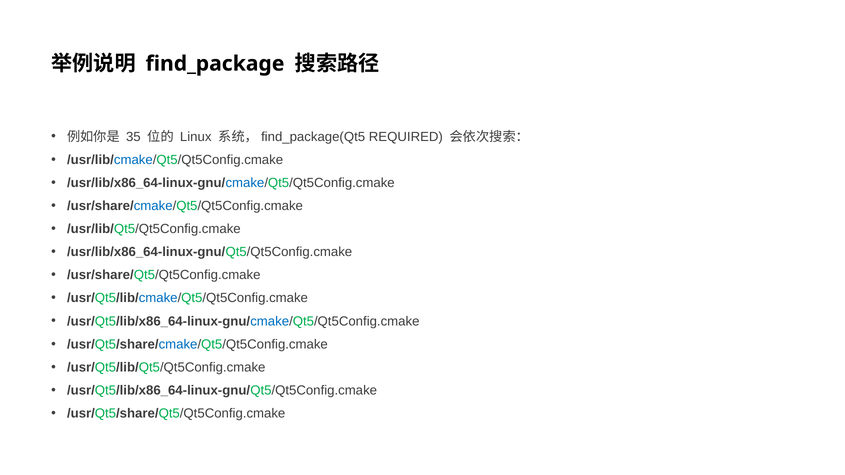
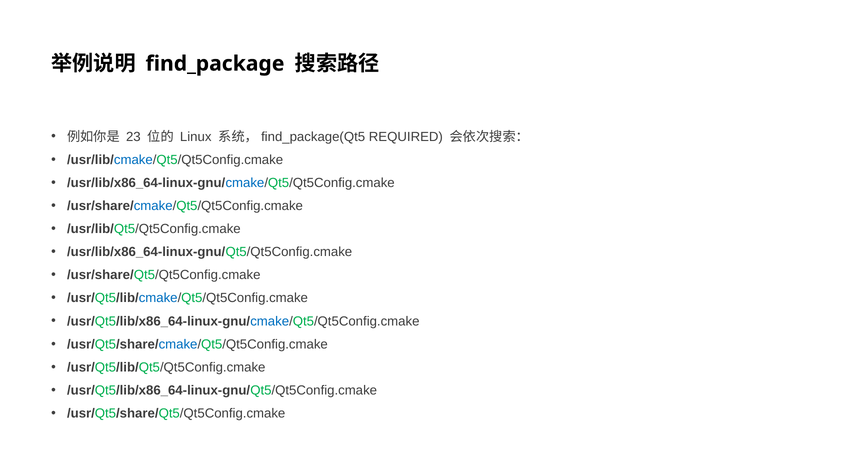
35: 35 -> 23 (133, 137)
